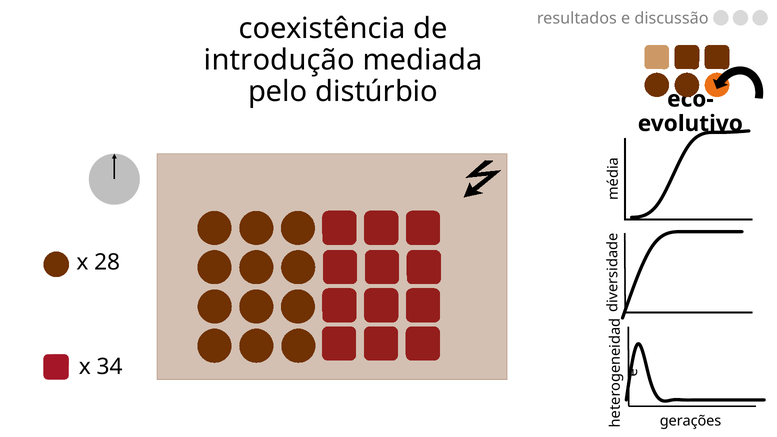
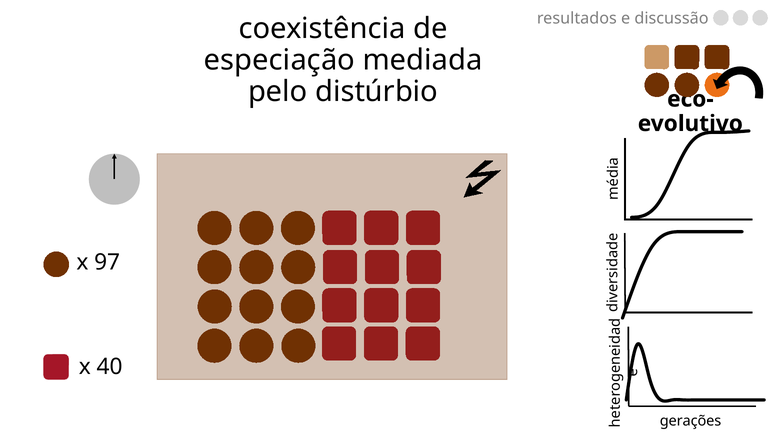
introdução: introdução -> especiação (279, 60)
28: 28 -> 97 (107, 262)
34: 34 -> 40 (110, 367)
